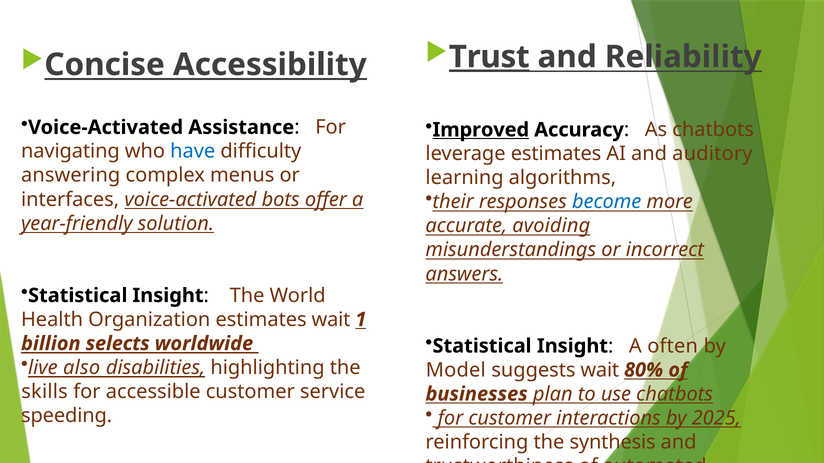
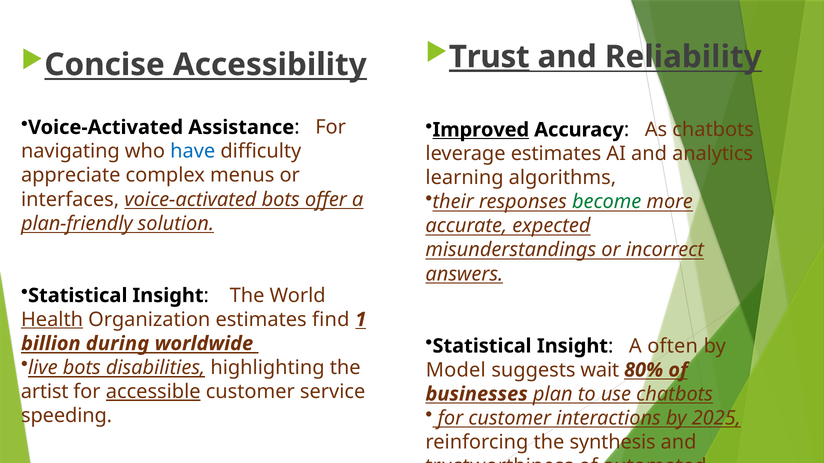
auditory: auditory -> analytics (713, 154)
answering: answering -> appreciate (71, 176)
become colour: blue -> green (607, 202)
year-friendly: year-friendly -> plan-friendly (77, 224)
avoiding: avoiding -> expected (551, 226)
Health underline: none -> present (52, 320)
estimates wait: wait -> find (331, 320)
selects: selects -> during (118, 344)
live also: also -> bots (82, 368)
skills: skills -> artist (45, 392)
accessible underline: none -> present (153, 392)
